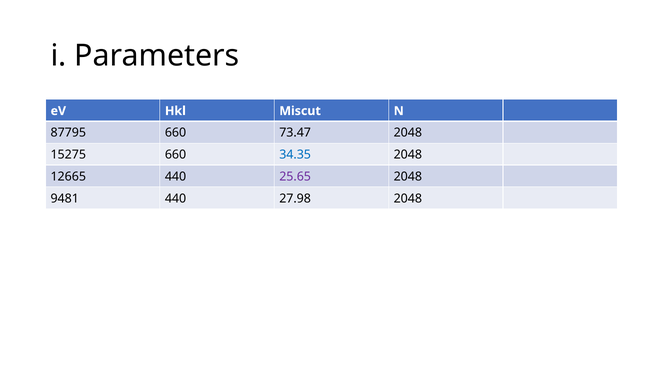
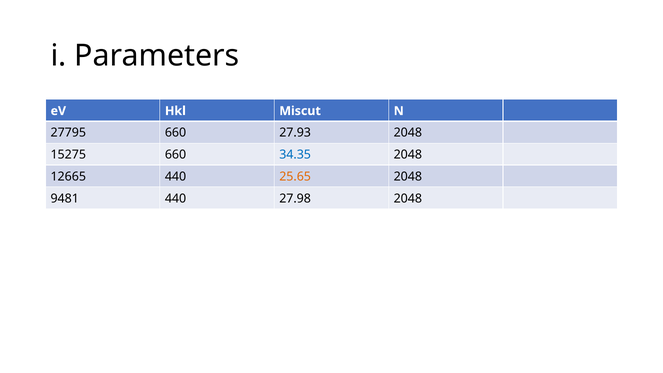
87795: 87795 -> 27795 (68, 133)
73.47: 73.47 -> 27.93 (295, 133)
25.65 colour: purple -> orange (295, 177)
